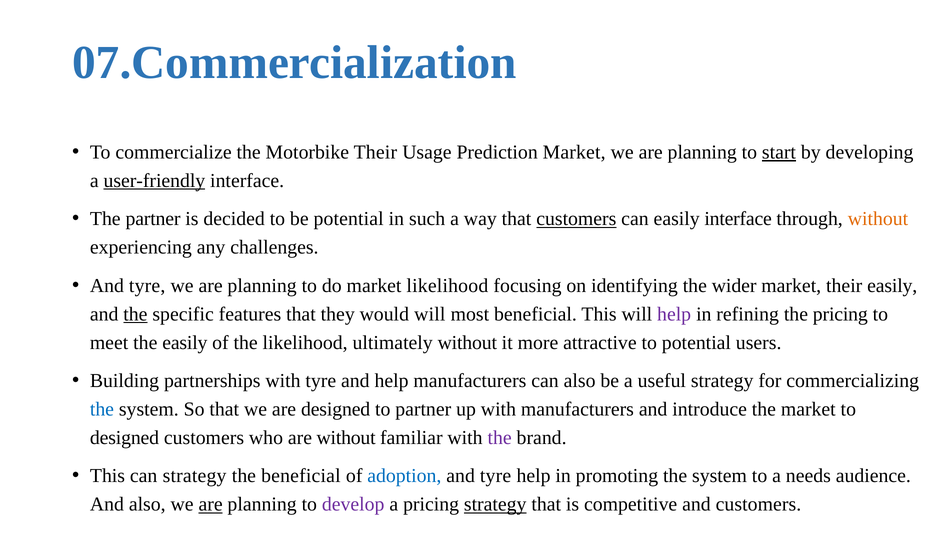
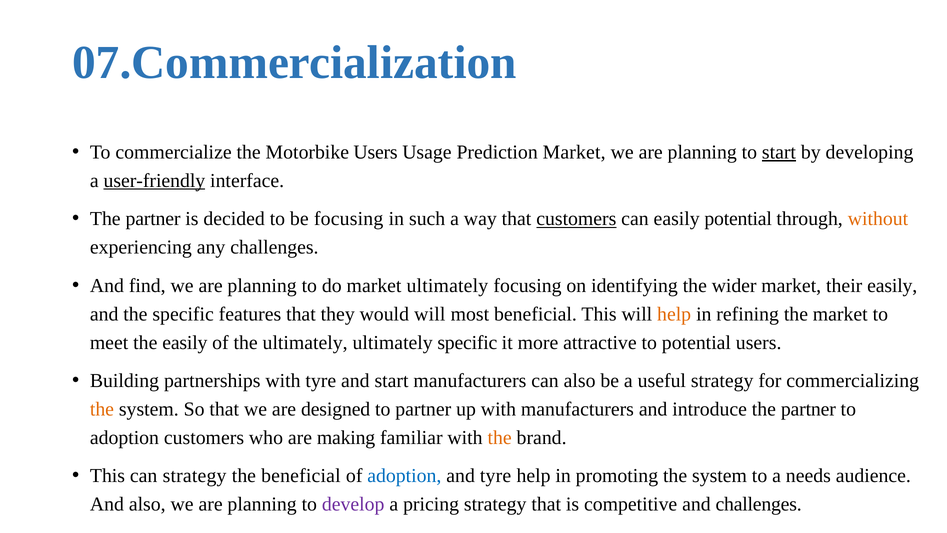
Motorbike Their: Their -> Users (376, 152)
be potential: potential -> focusing (349, 219)
easily interface: interface -> potential (738, 219)
tyre: tyre -> find (147, 285)
market likelihood: likelihood -> ultimately (447, 285)
the underline: present -> none (135, 314)
help colour: purple -> orange (674, 314)
the pricing: pricing -> market (840, 314)
the likelihood: likelihood -> ultimately (305, 342)
ultimately without: without -> specific (467, 342)
and help: help -> start (392, 381)
the colour: blue -> orange (102, 409)
introduce the market: market -> partner (808, 409)
designed: designed -> adoption (124, 437)
are without: without -> making (346, 437)
the colour: purple -> orange (500, 437)
are underline: present -> none (211, 504)
strategy underline: present -> none (495, 504)
and customers: customers -> challenges (759, 504)
